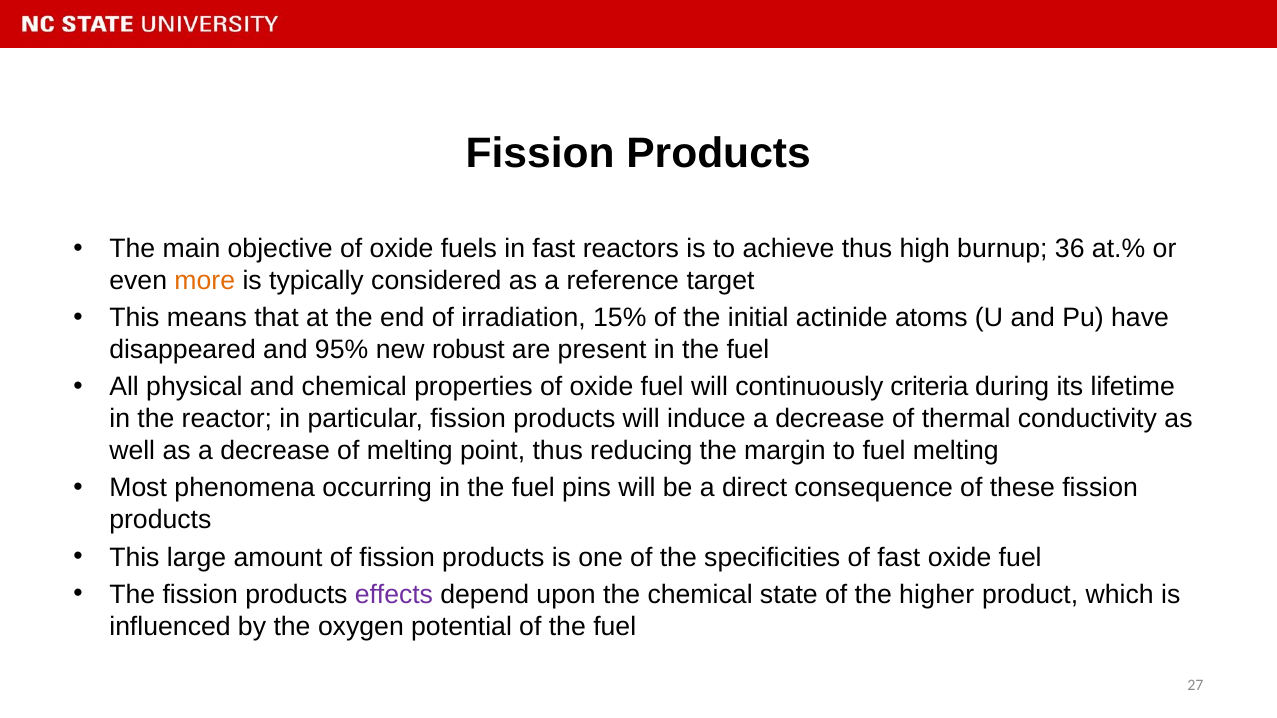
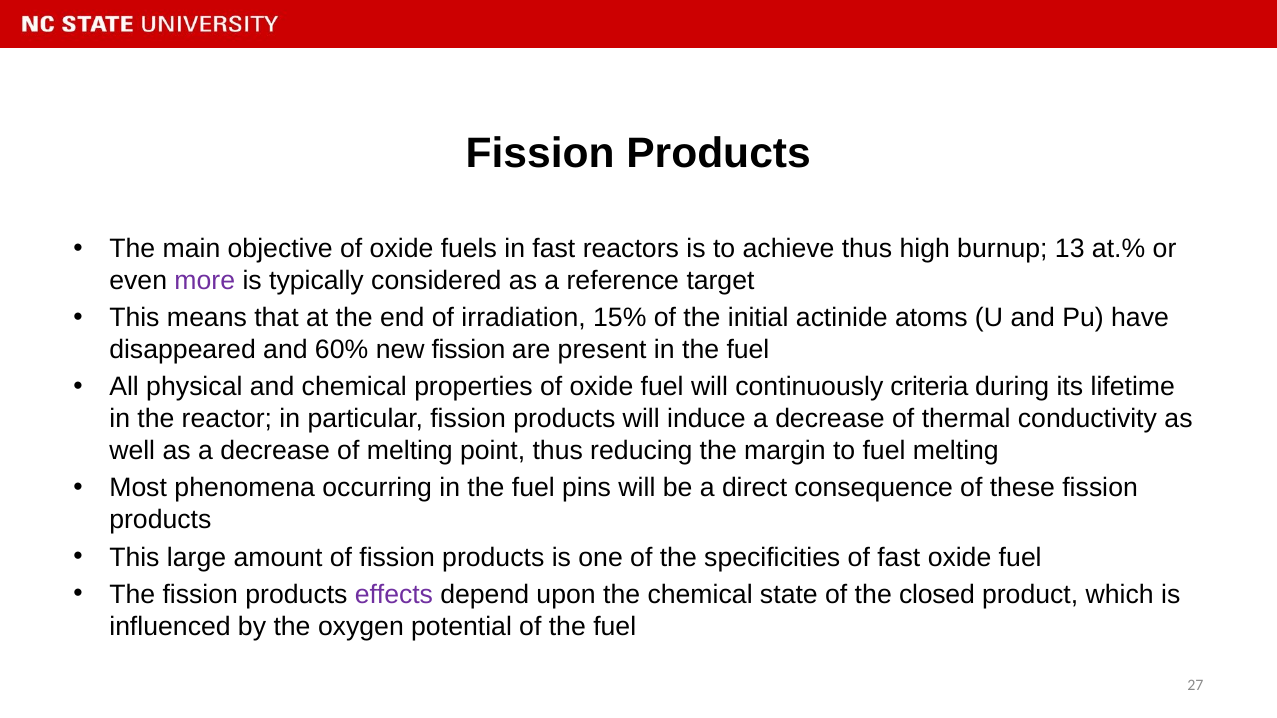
36: 36 -> 13 (1070, 249)
more colour: orange -> purple (205, 281)
95%: 95% -> 60% (342, 350)
new robust: robust -> fission (468, 350)
higher: higher -> closed (937, 595)
